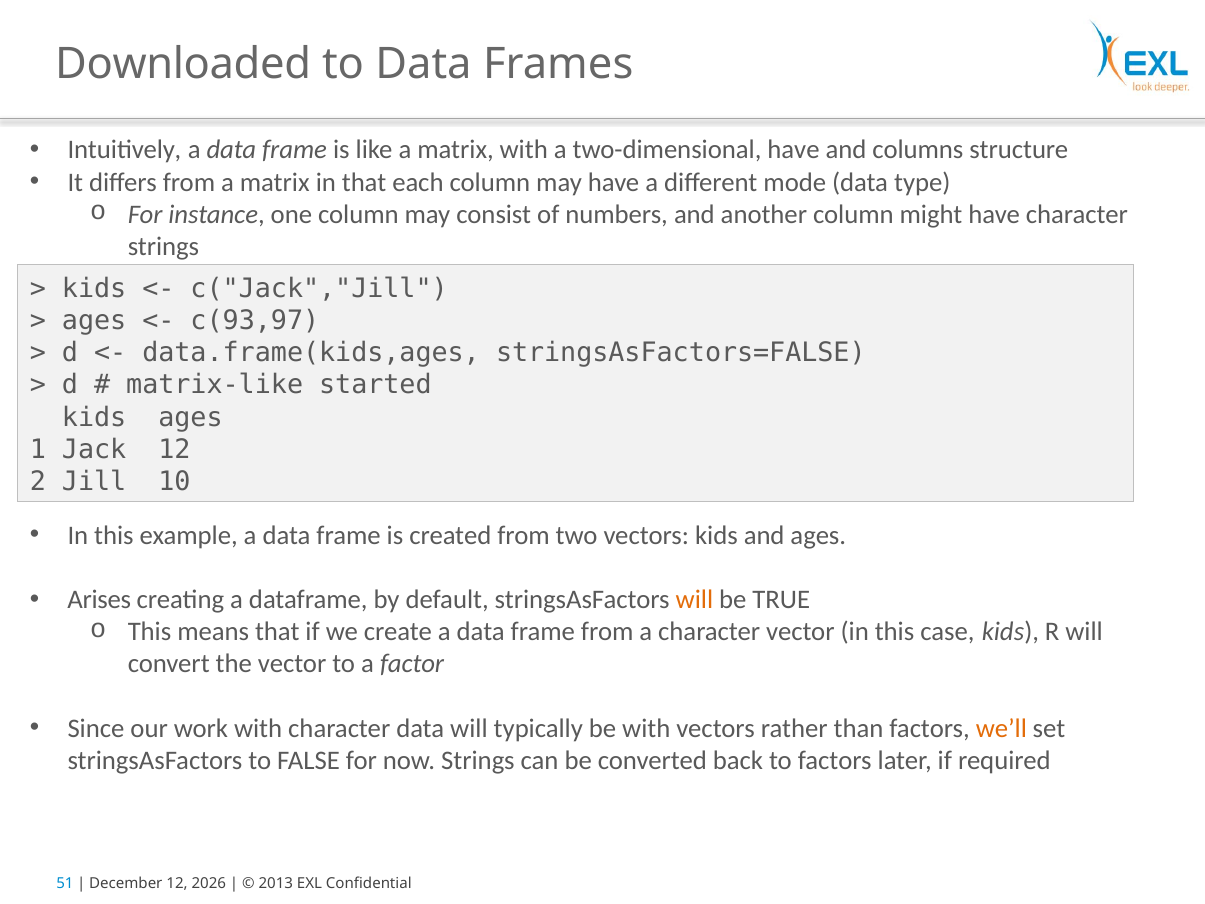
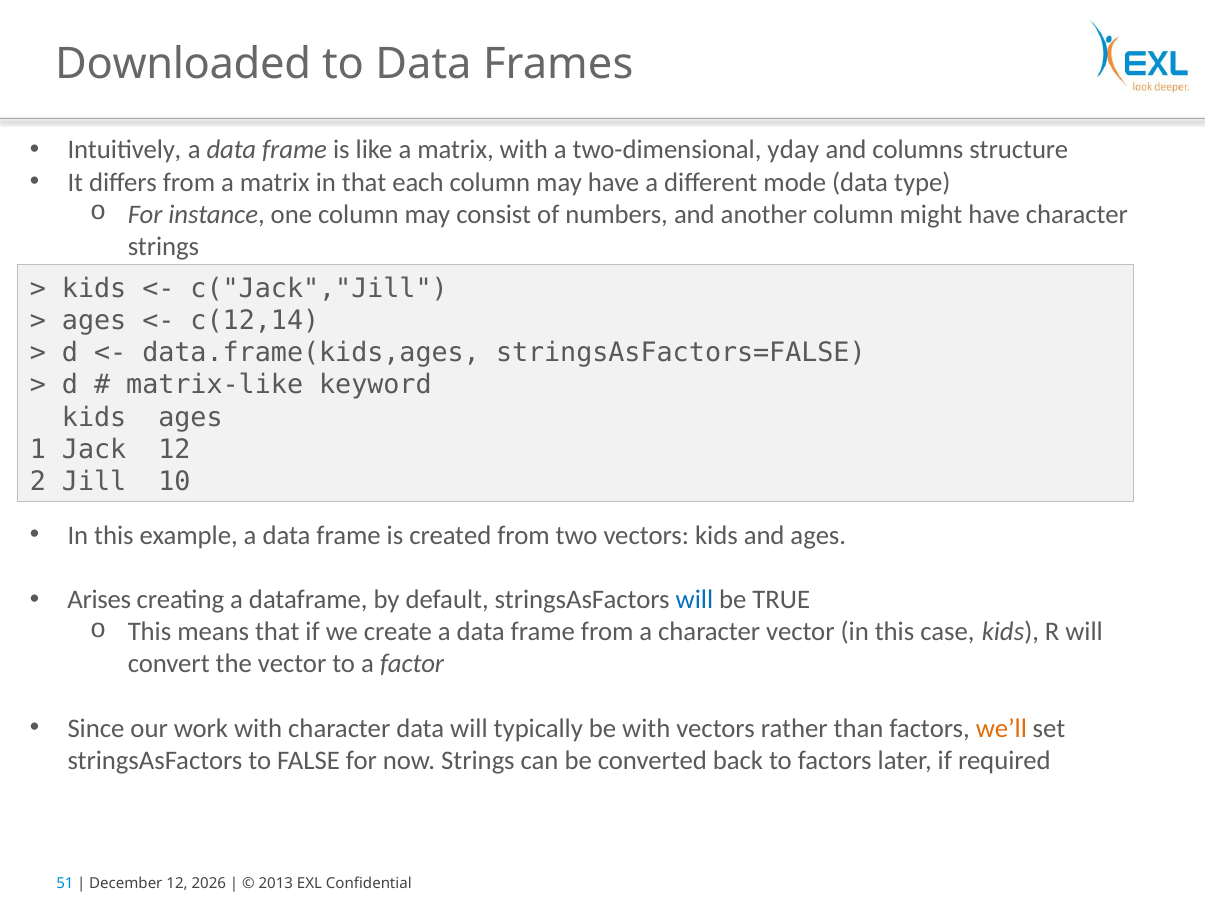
two-dimensional have: have -> yday (793, 150)
c(93,97: c(93,97 -> c(12,14 (255, 321)
started: started -> keyword (375, 385)
will colour: orange -> blue (694, 600)
